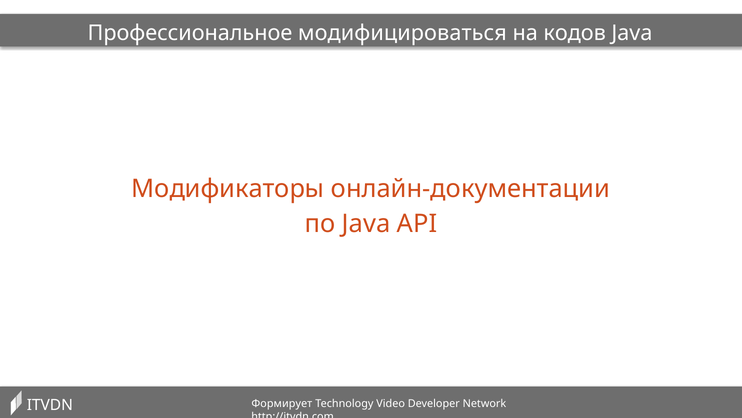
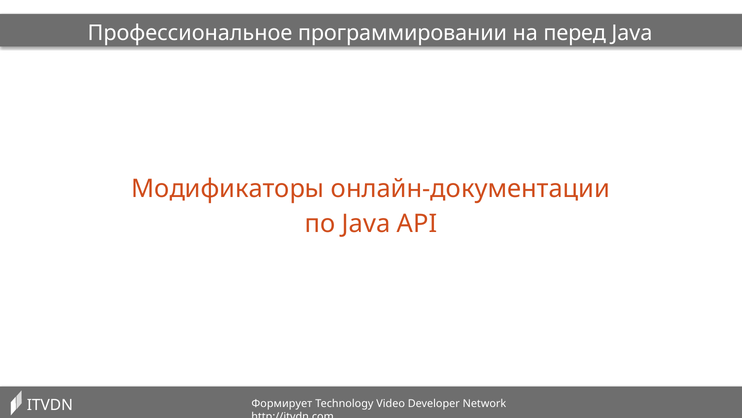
модифицироваться: модифицироваться -> программировании (402, 33)
кодов: кодов -> перед (575, 33)
